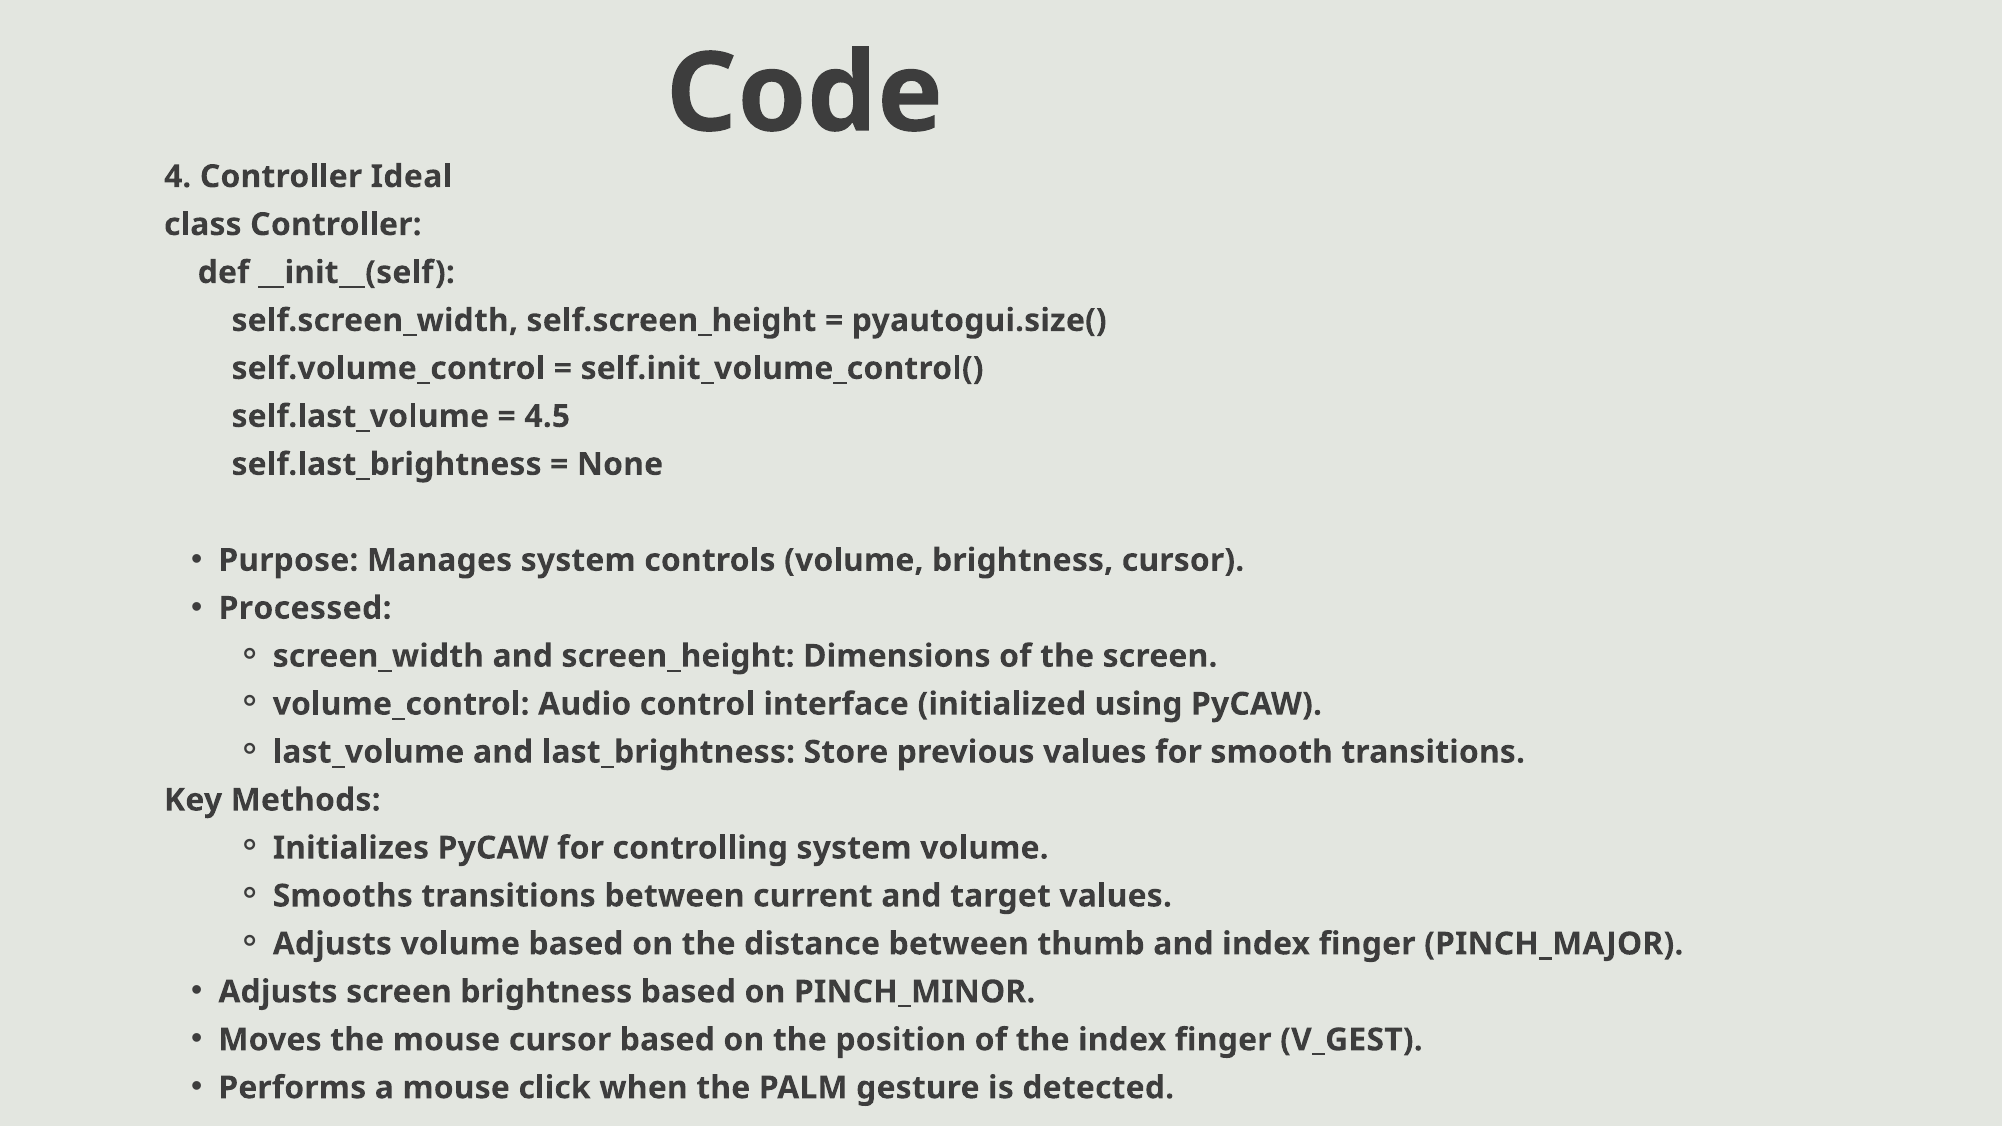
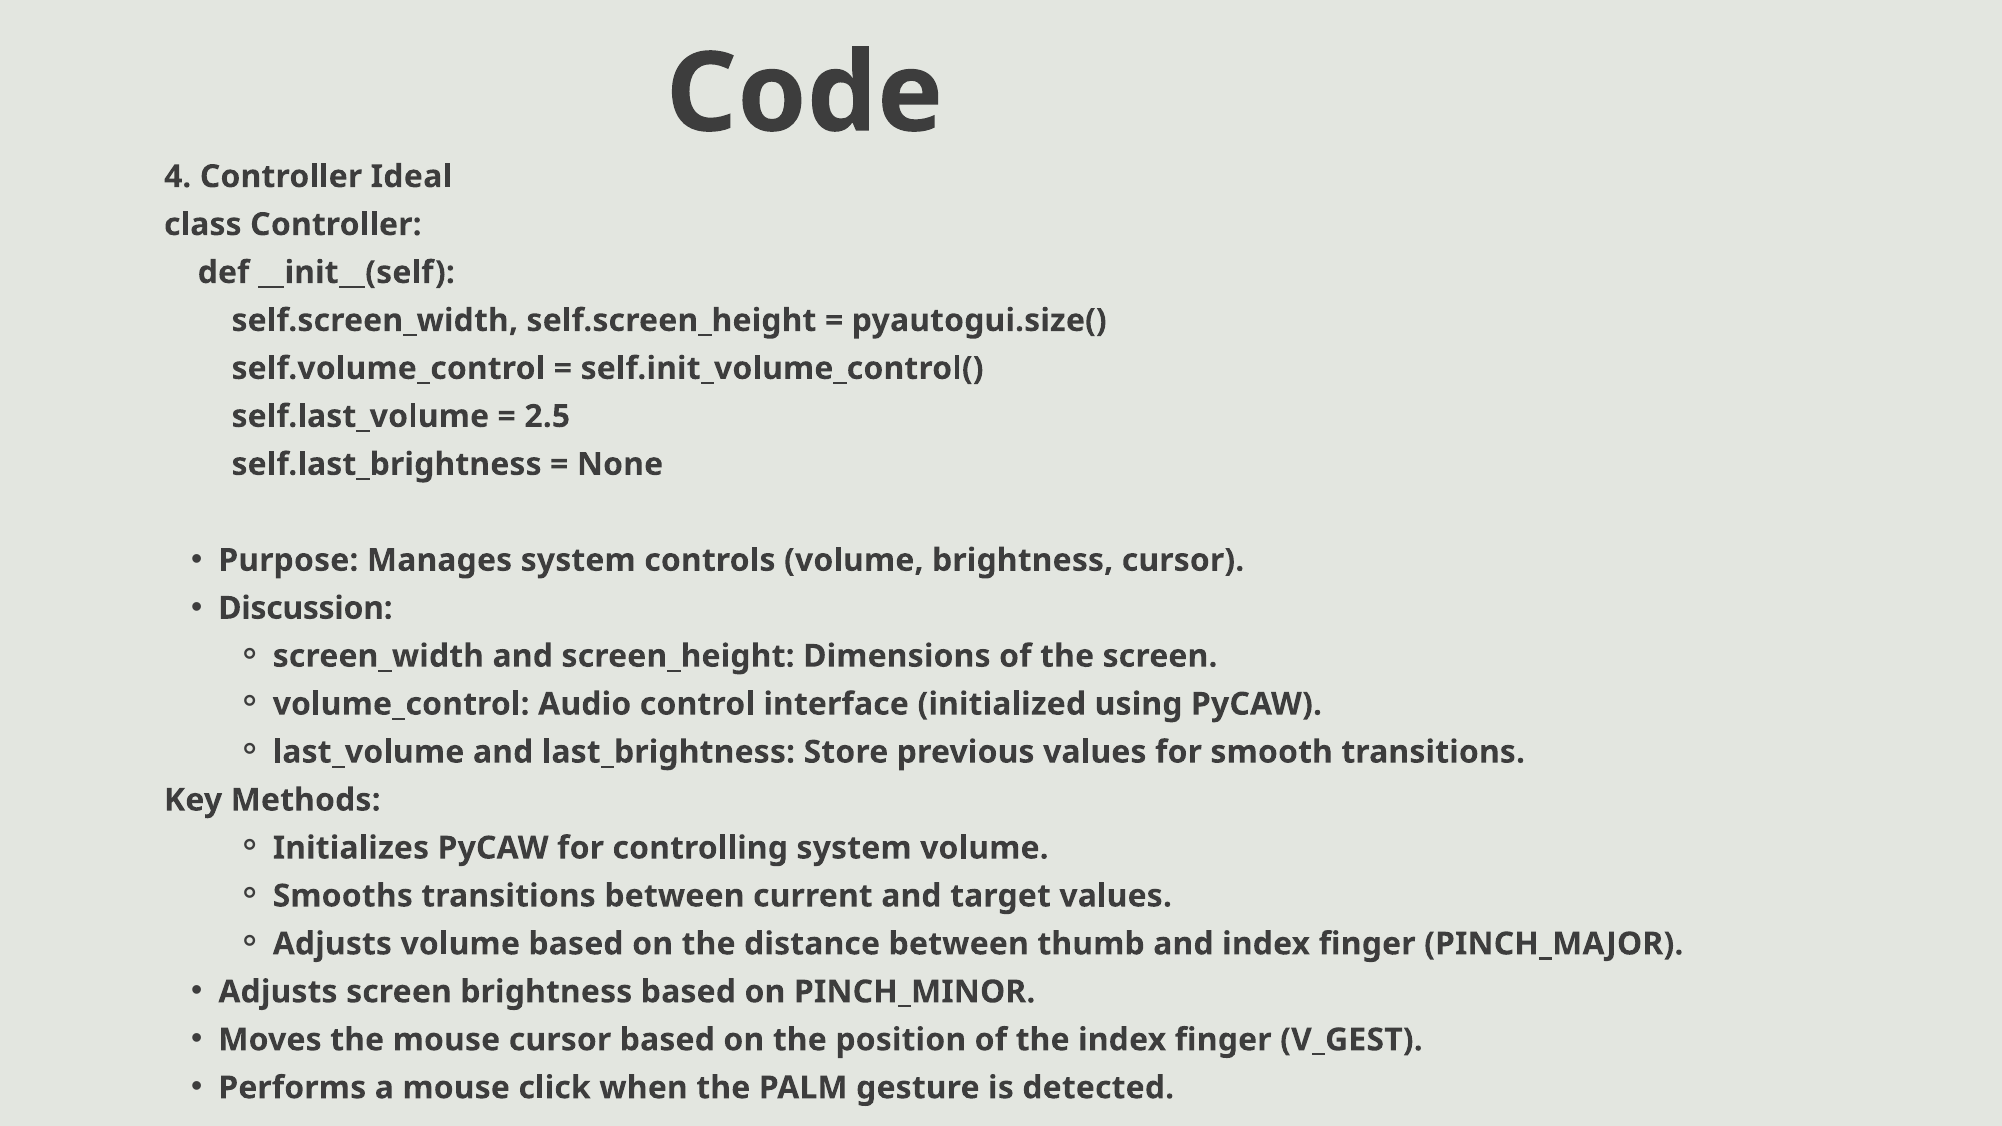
4.5: 4.5 -> 2.5 (547, 416)
Processed: Processed -> Discussion (305, 608)
